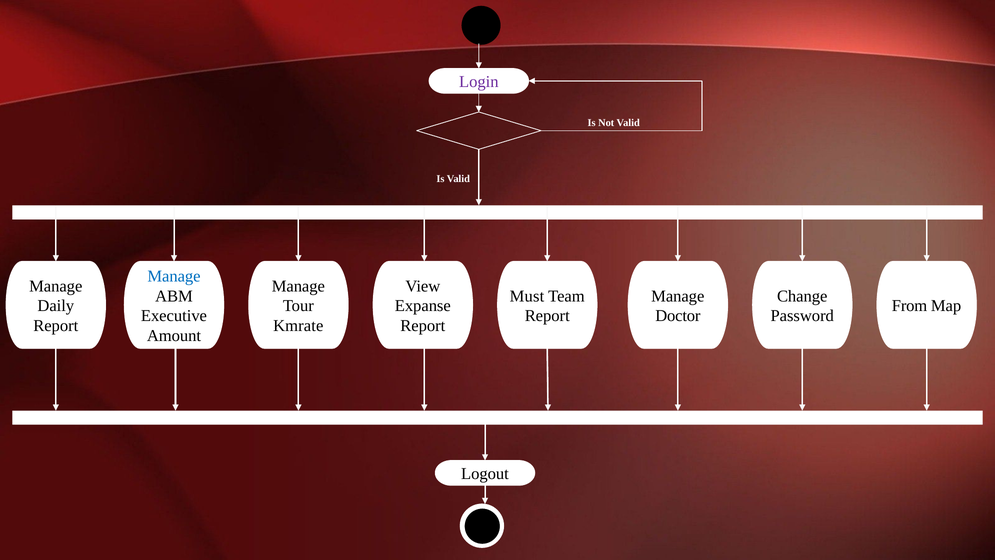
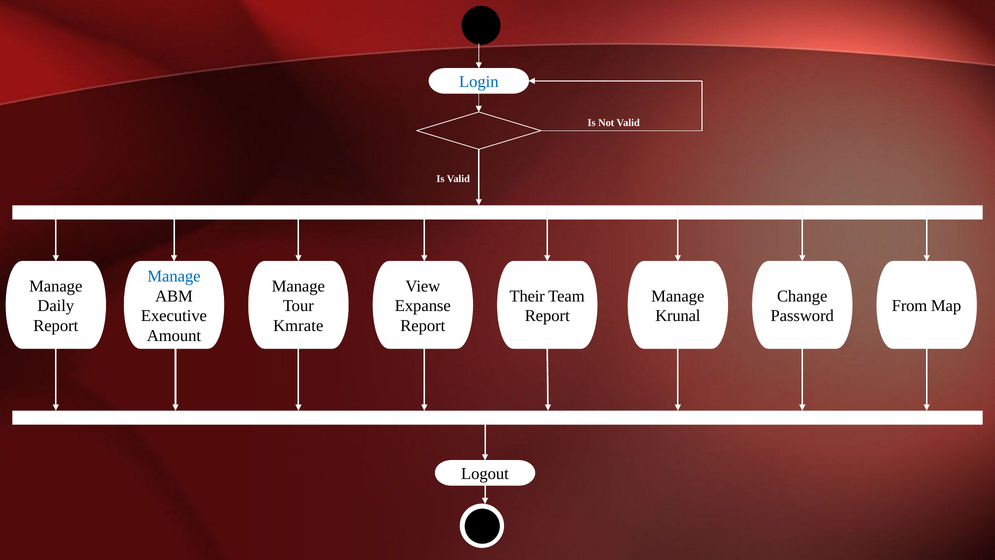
Login colour: purple -> blue (479, 82)
Must: Must -> Their (527, 296)
Doctor: Doctor -> Krunal (678, 316)
